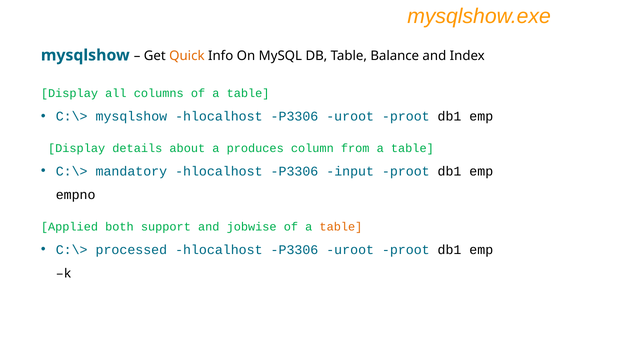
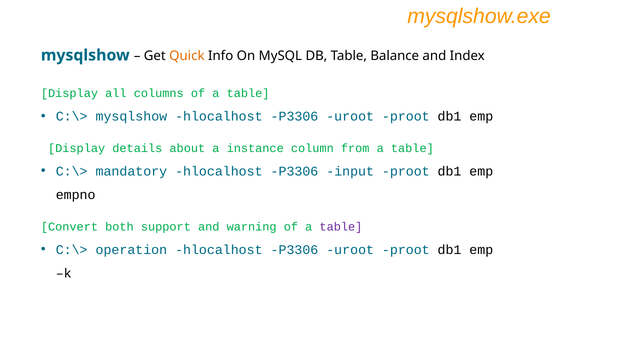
produces: produces -> instance (255, 148)
Applied: Applied -> Convert (69, 227)
jobwise: jobwise -> warning (252, 227)
table colour: orange -> purple (341, 227)
processed: processed -> operation (131, 250)
